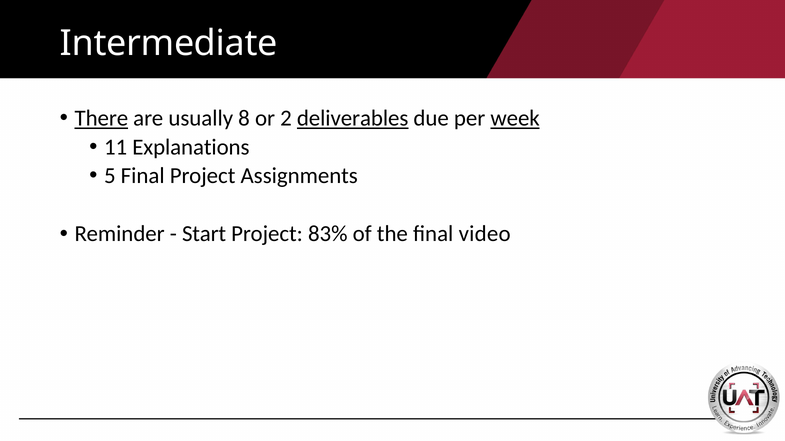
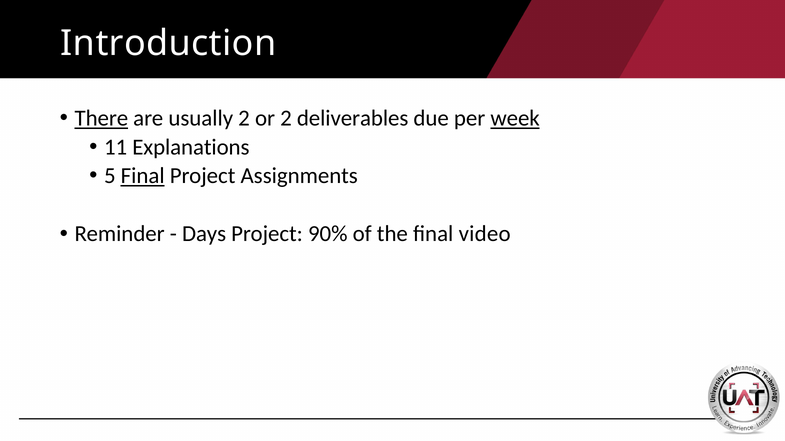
Intermediate: Intermediate -> Introduction (168, 44)
usually 8: 8 -> 2 (244, 118)
deliverables underline: present -> none (353, 118)
Final underline: none -> present (143, 176)
Start: Start -> Days (204, 234)
83%: 83% -> 90% (328, 234)
